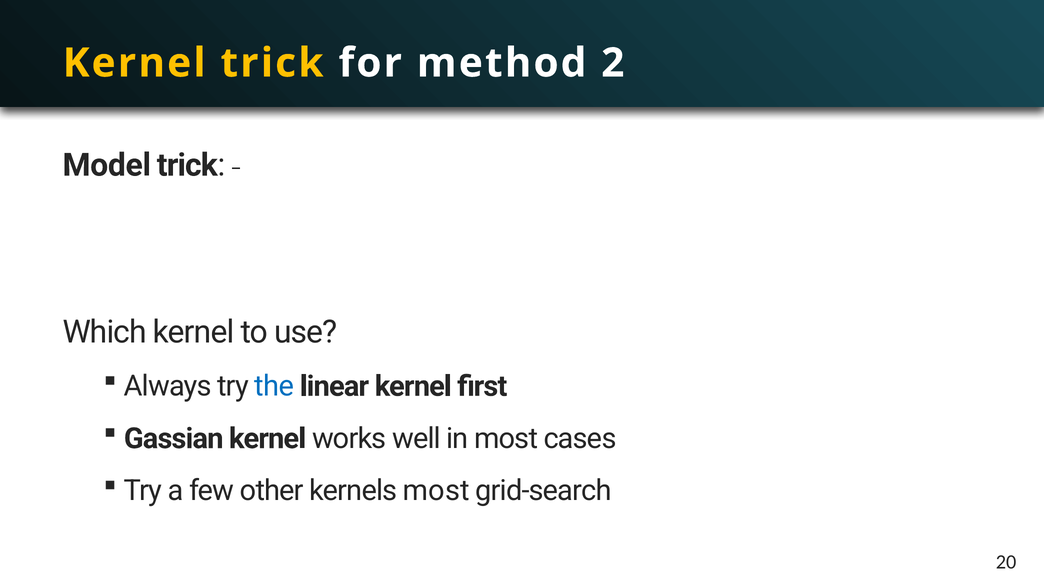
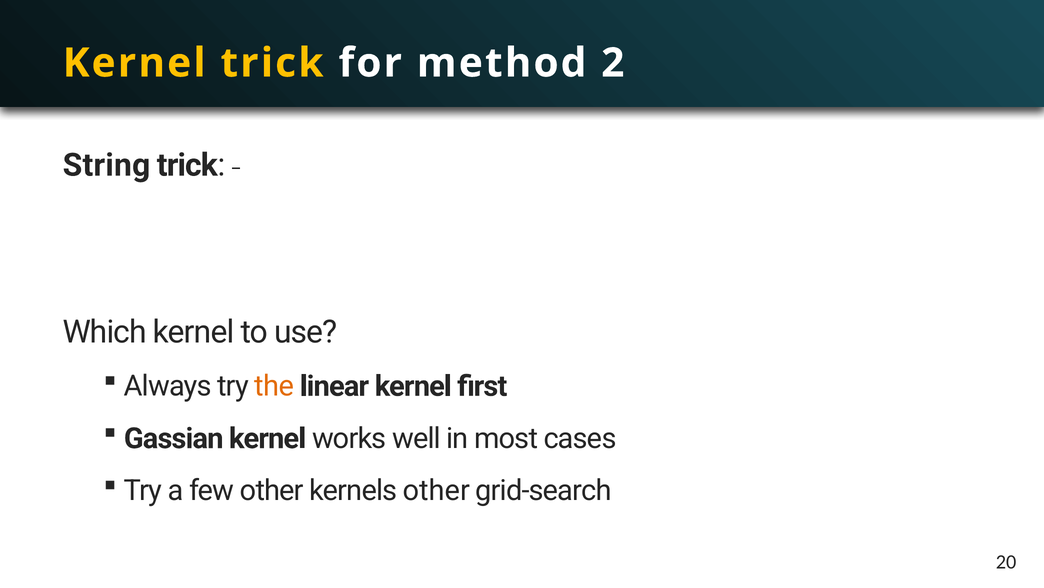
Model: Model -> String (106, 165)
the colour: blue -> orange (274, 386)
kernels most: most -> other (436, 490)
